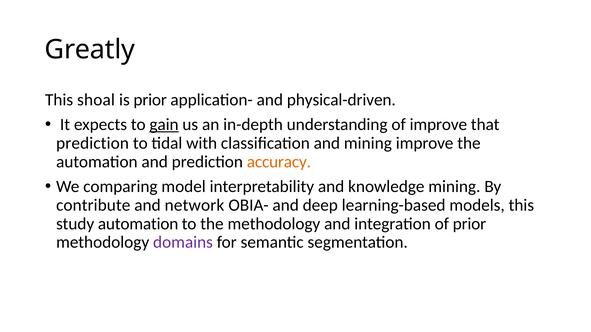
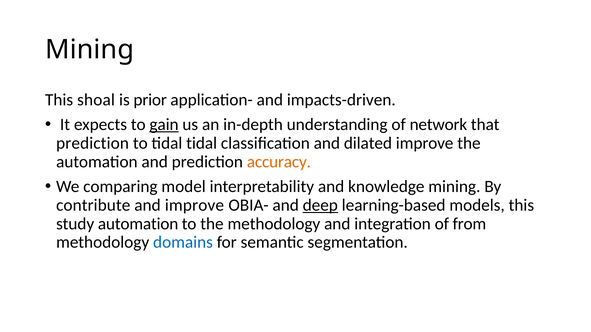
Greatly: Greatly -> Mining (90, 50)
physical-driven: physical-driven -> impacts-driven (341, 100)
of improve: improve -> network (438, 125)
tidal with: with -> tidal (202, 143)
and mining: mining -> dilated (368, 143)
and network: network -> improve (194, 205)
deep underline: none -> present (320, 205)
of prior: prior -> from (469, 224)
domains colour: purple -> blue (183, 243)
